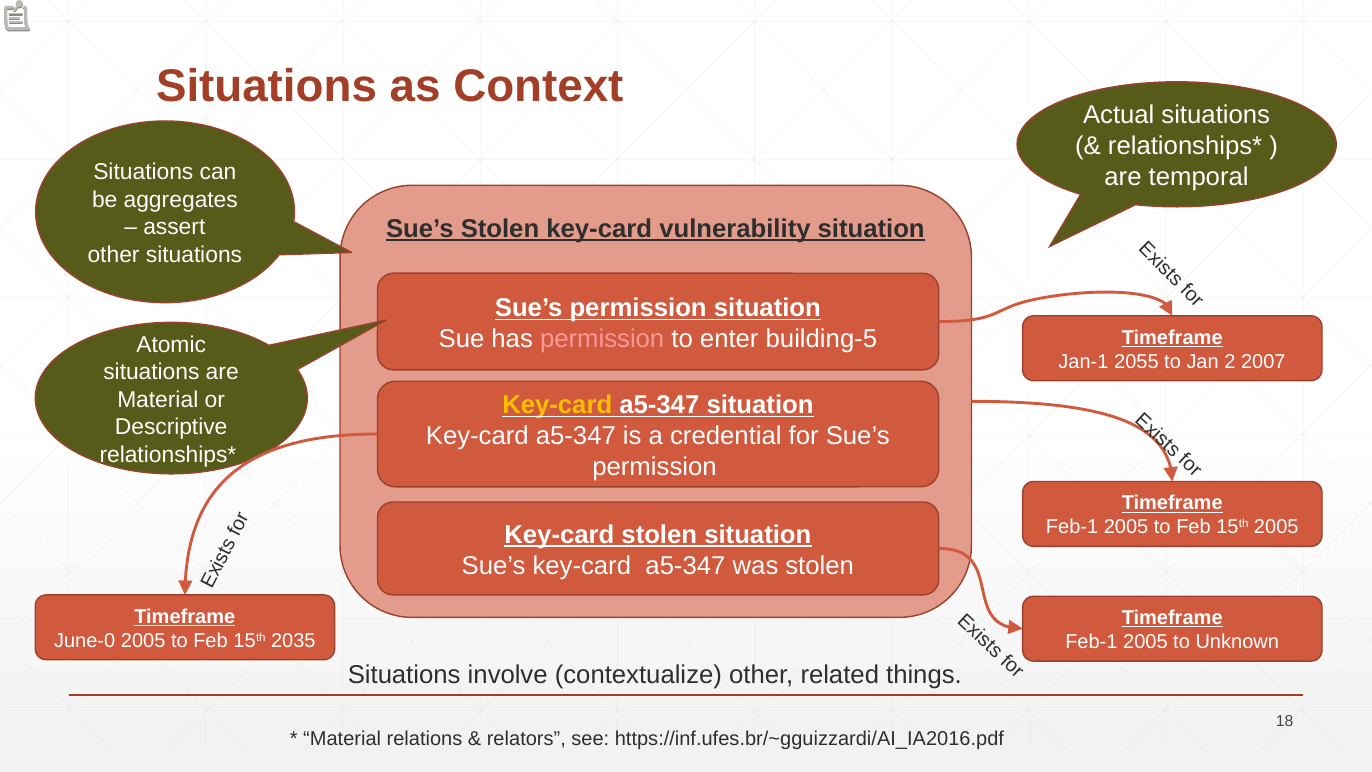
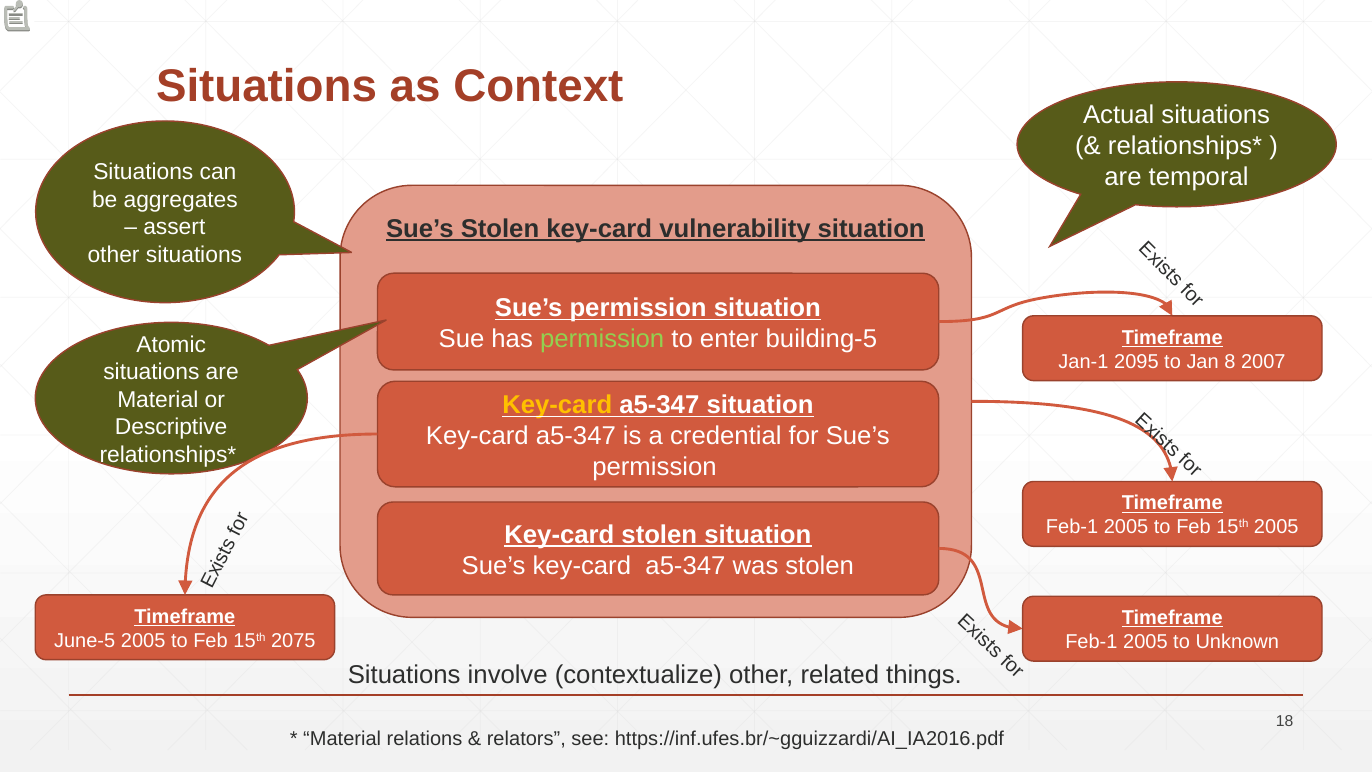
permission colour: pink -> light green (602, 339)
2055: 2055 -> 2095 (1136, 361)
2: 2 -> 8 (1230, 361)
June-0: June-0 -> June-5 (85, 640)
2035: 2035 -> 2075 (293, 640)
